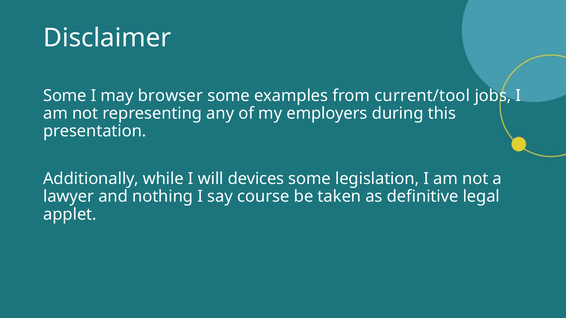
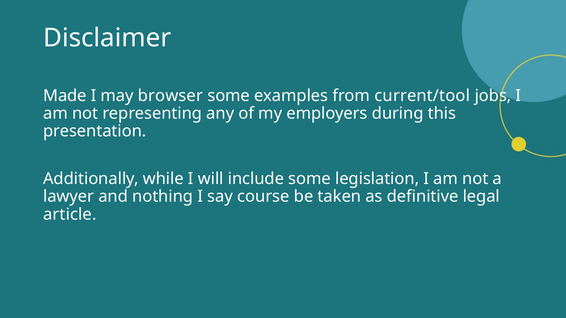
Some: Some -> Made (65, 96)
devices: devices -> include (256, 179)
applet: applet -> article (70, 214)
